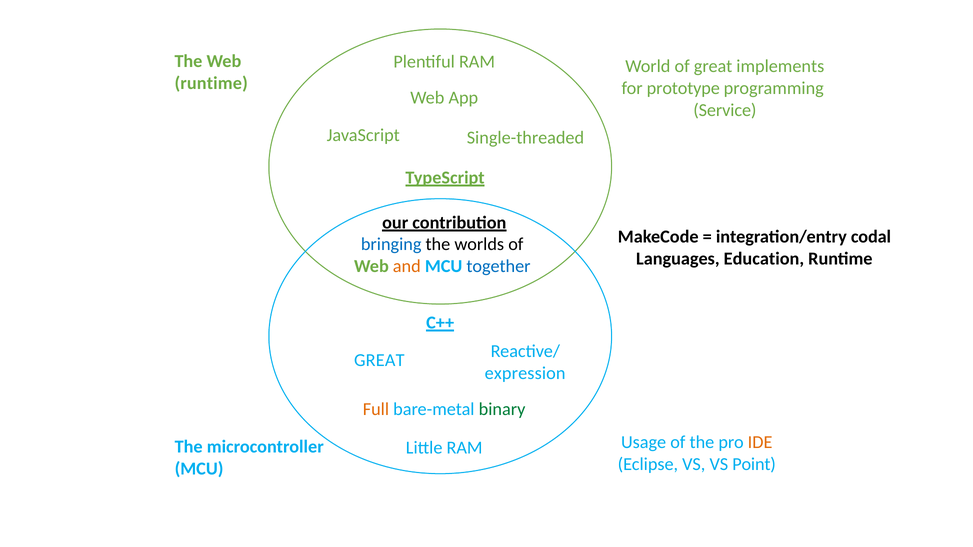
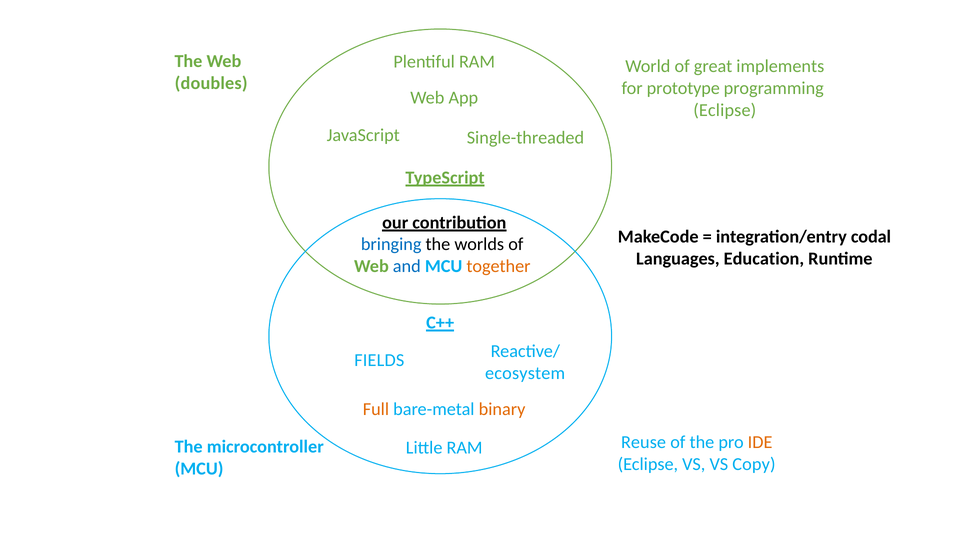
runtime: runtime -> doubles (211, 83)
Service: Service -> Eclipse (725, 110)
and colour: orange -> blue (407, 267)
together colour: blue -> orange (498, 267)
GREAT: GREAT -> FIELDS (379, 360)
expression: expression -> ecosystem (525, 373)
binary colour: green -> orange (502, 410)
Usage: Usage -> Reuse (644, 443)
Point: Point -> Copy (754, 464)
